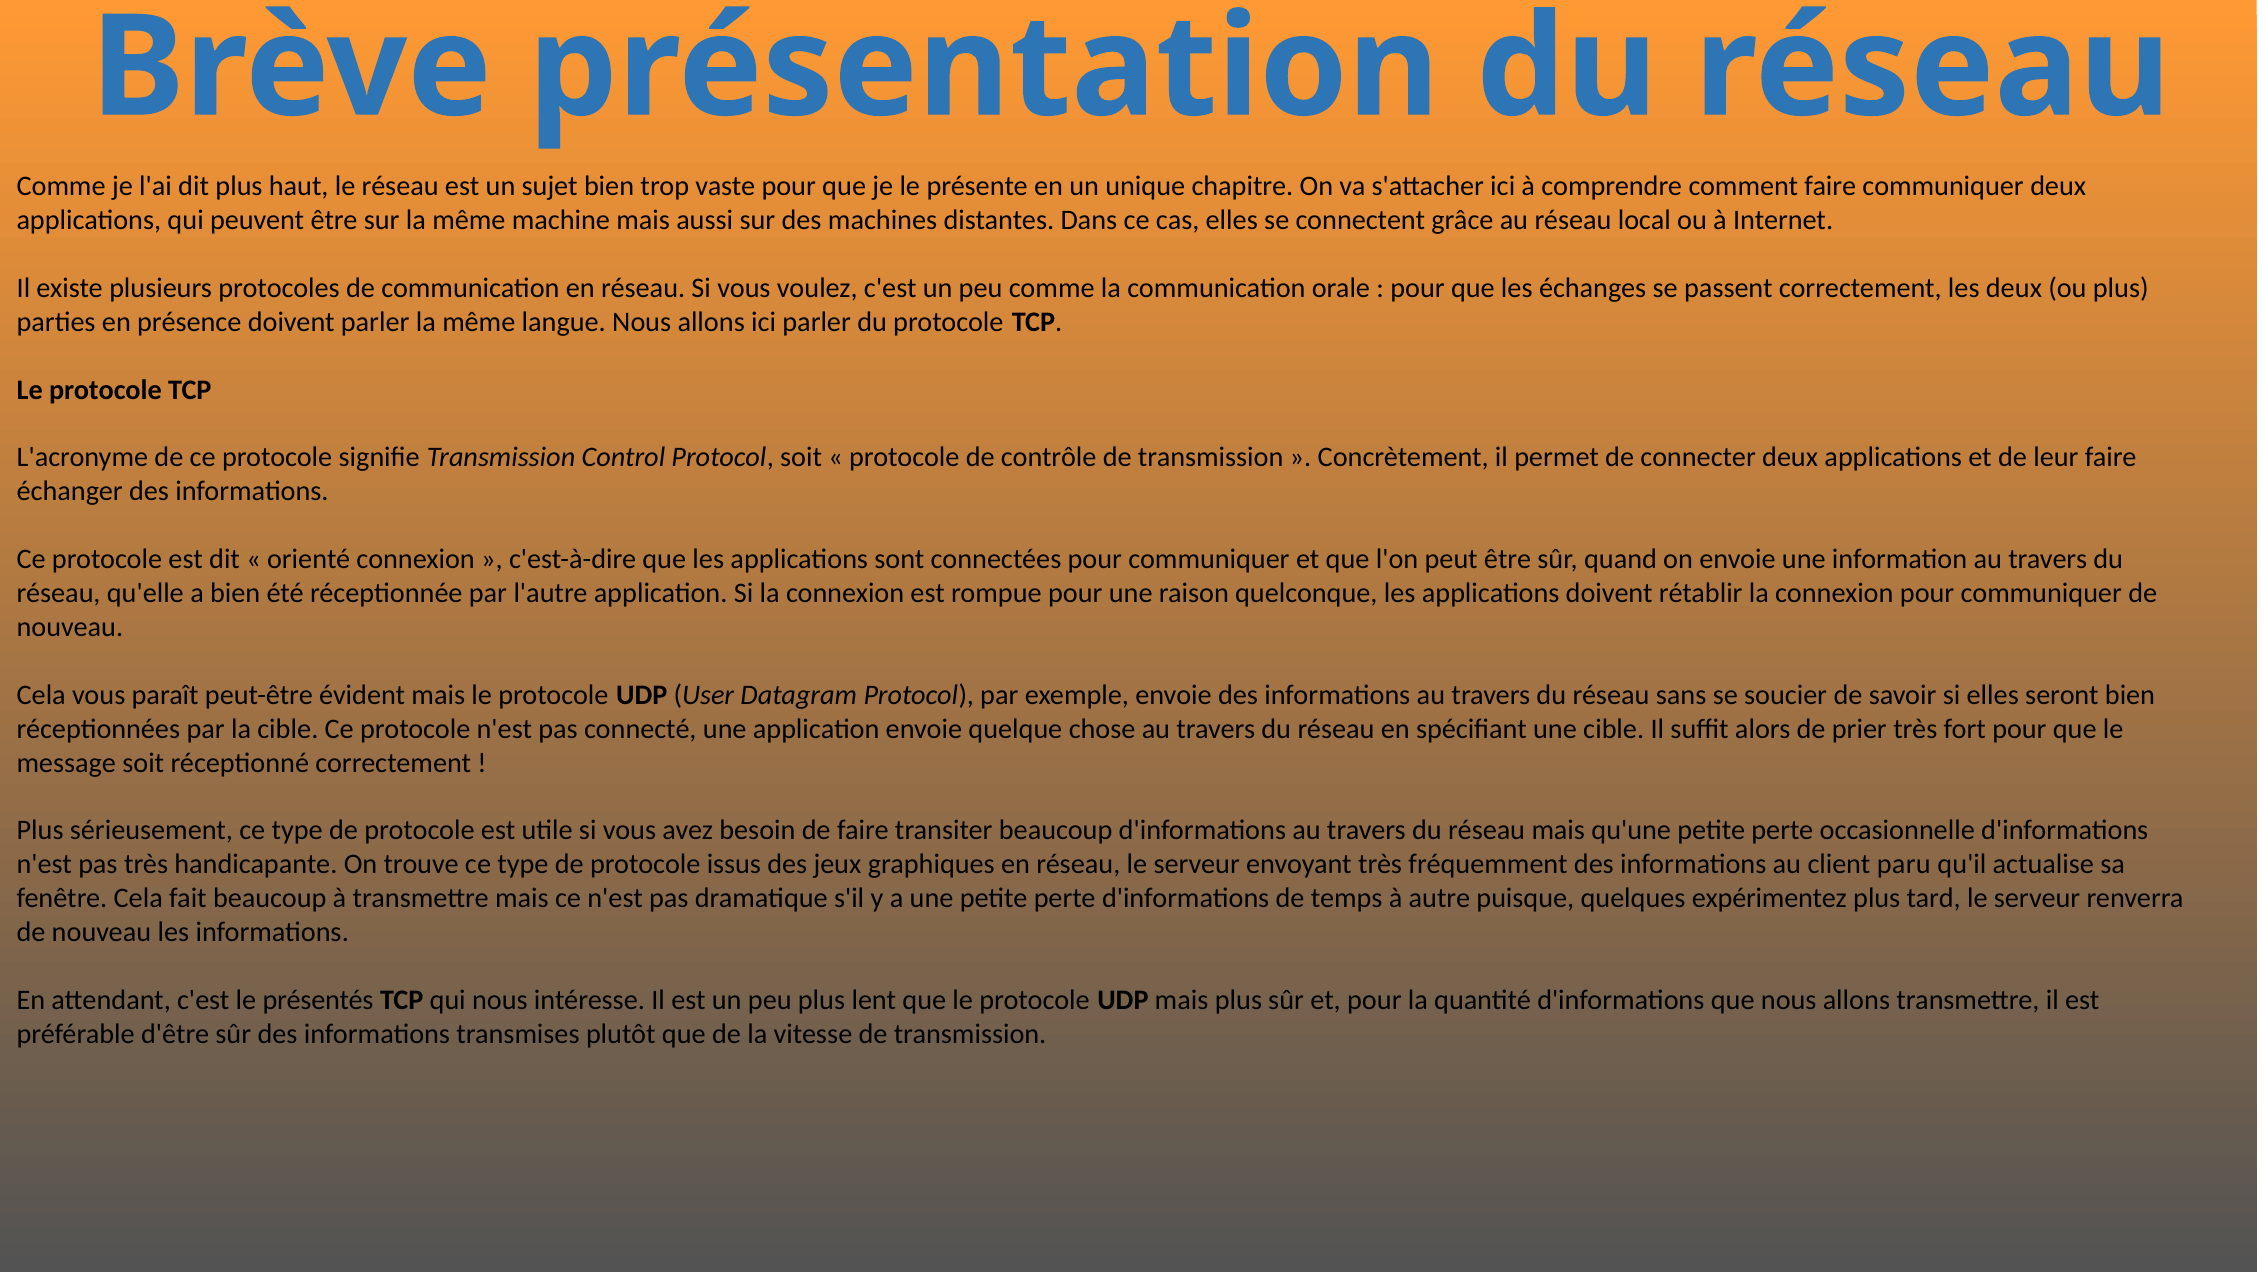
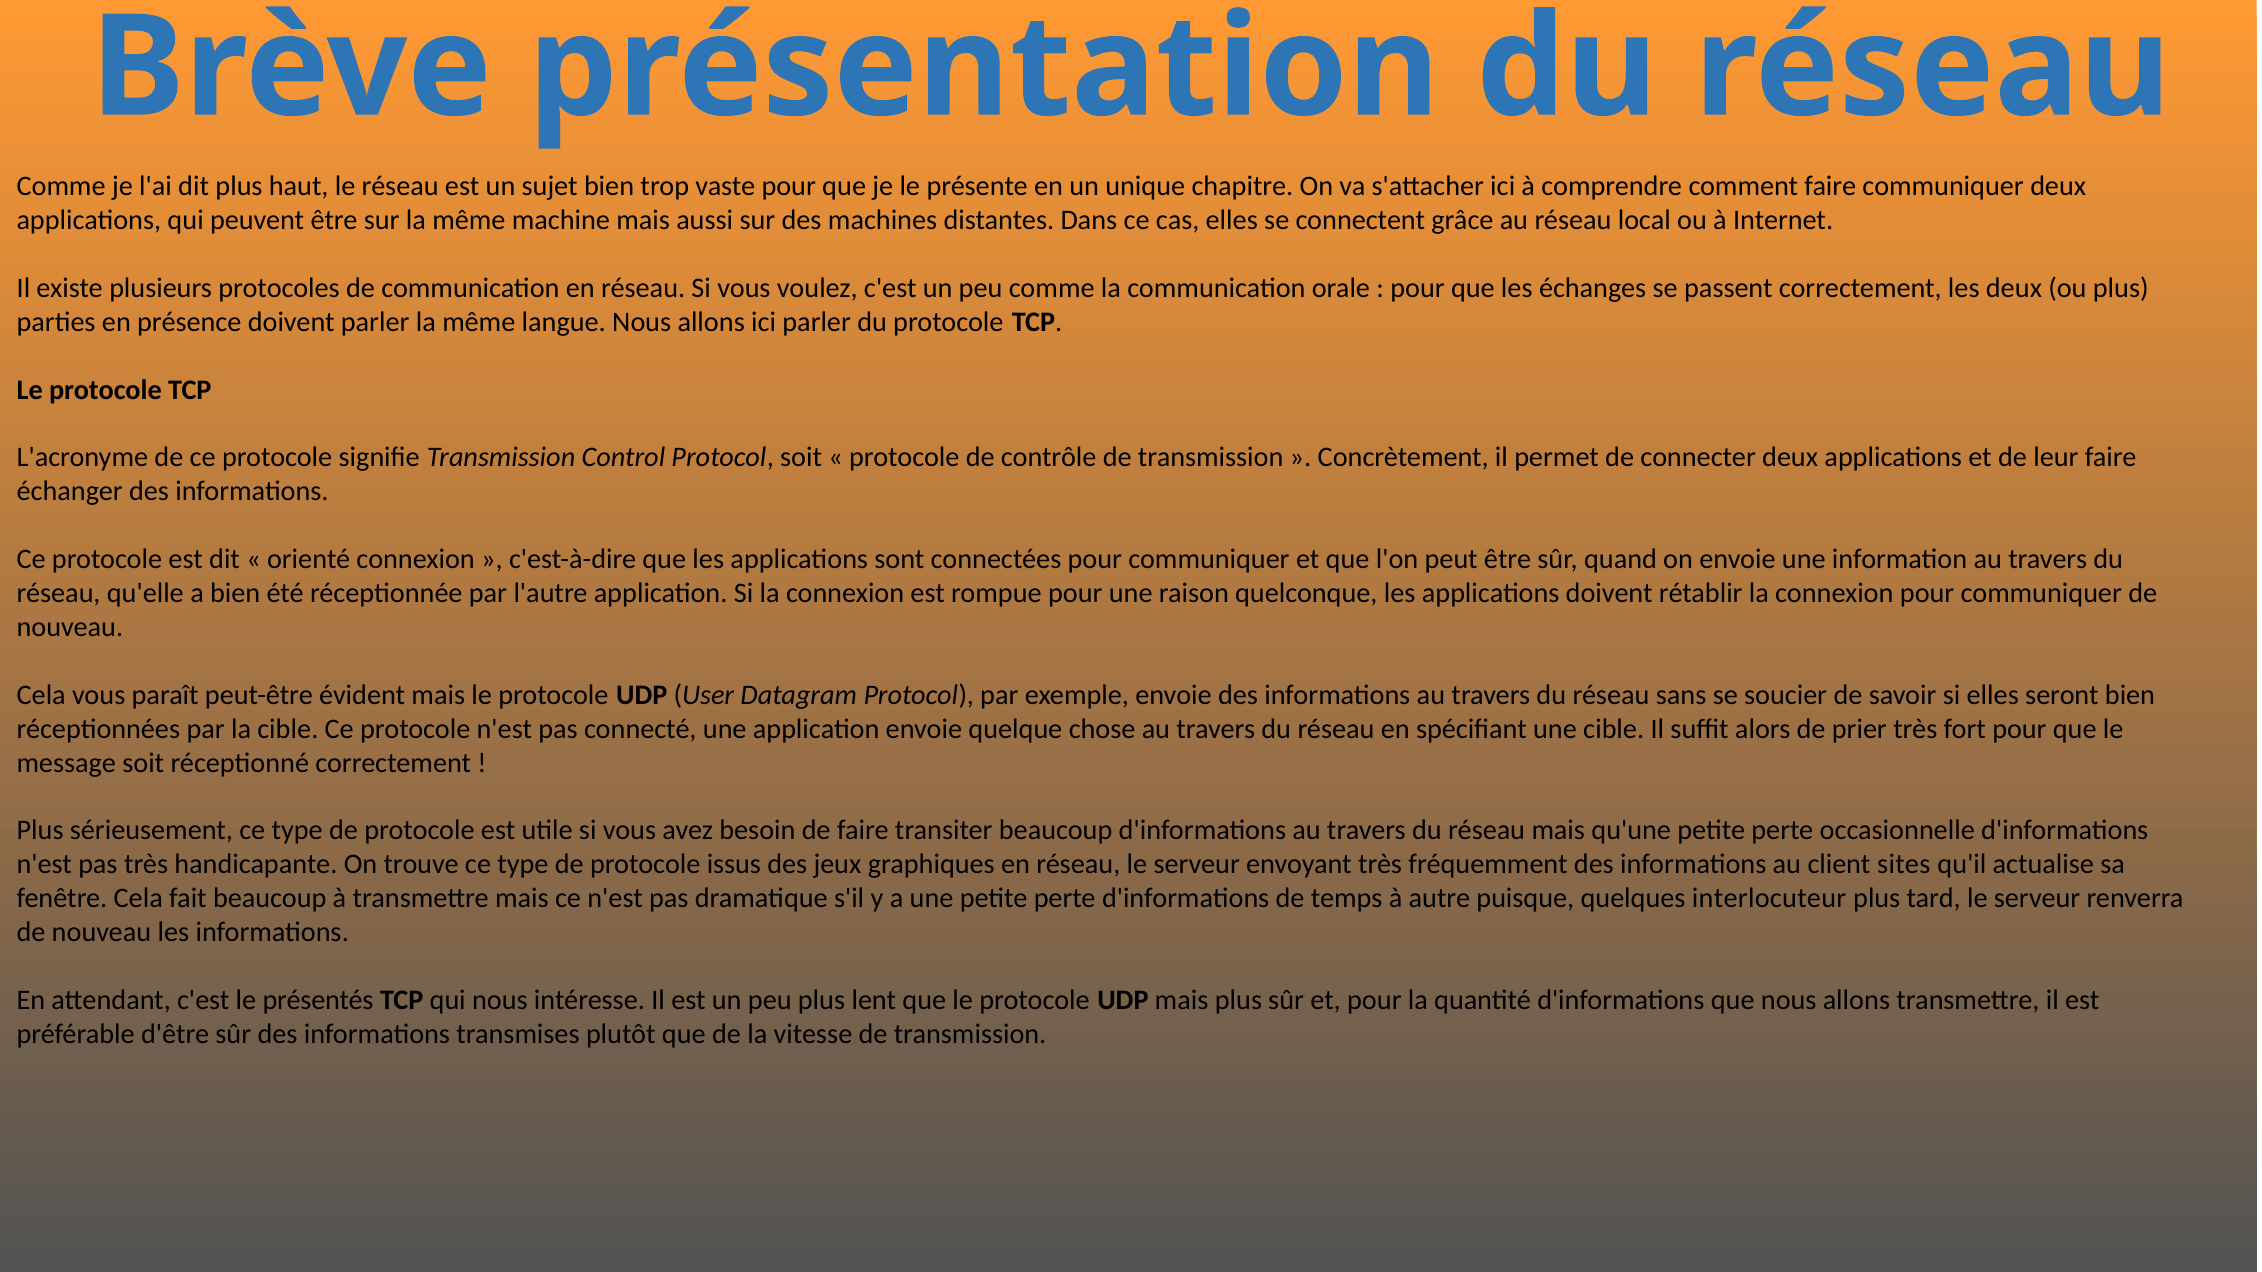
paru: paru -> sites (1904, 865)
expérimentez: expérimentez -> interlocuteur (1769, 899)
